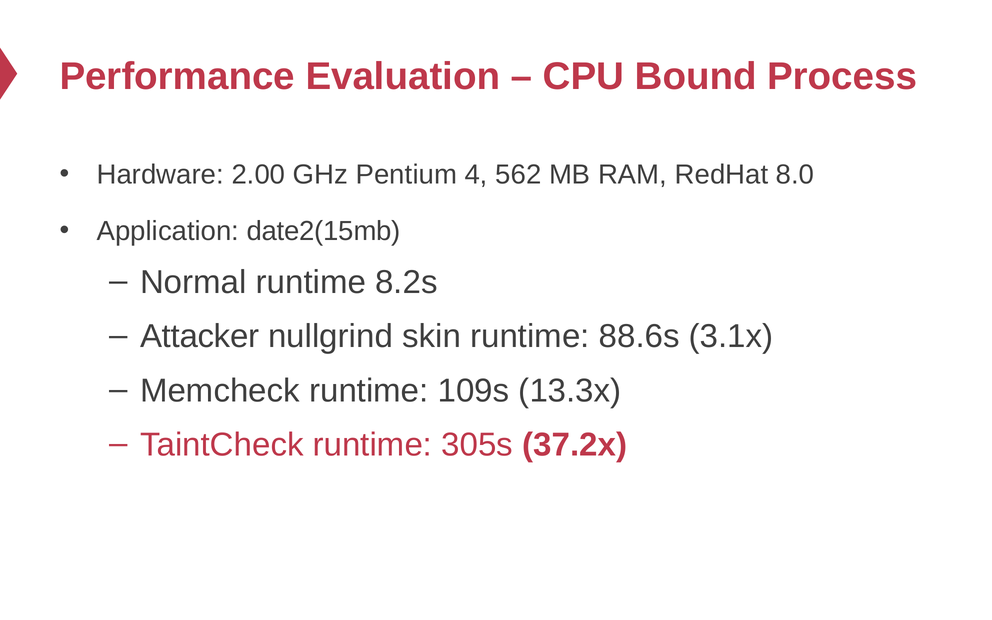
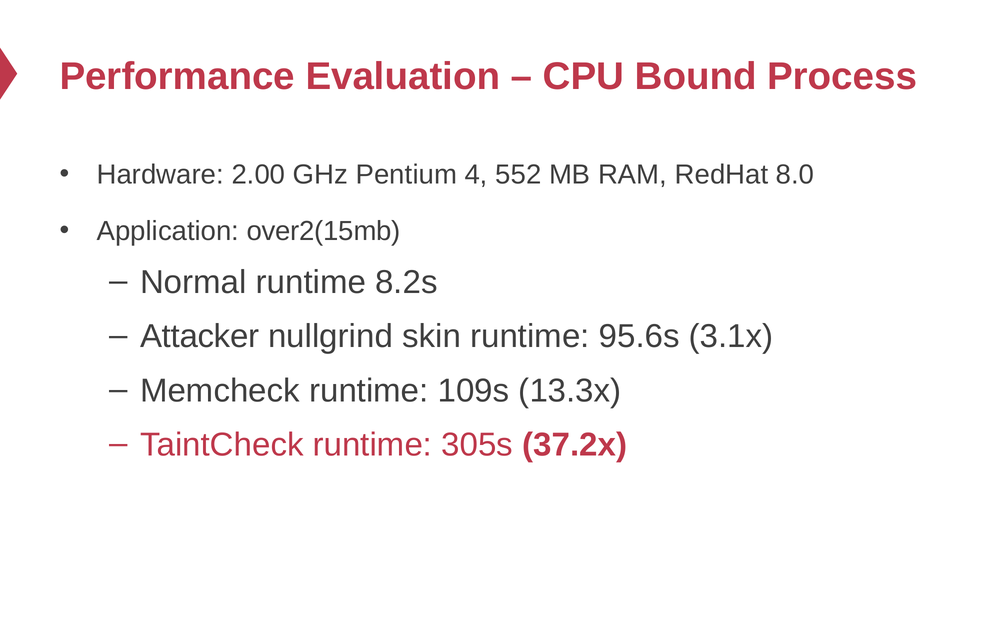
562: 562 -> 552 (518, 175)
date2(15mb: date2(15mb -> over2(15mb (324, 231)
88.6s: 88.6s -> 95.6s (639, 336)
